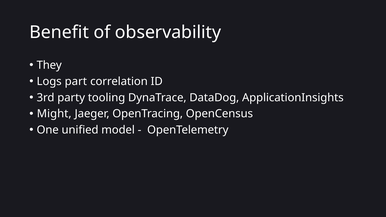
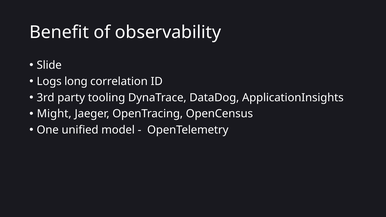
They: They -> Slide (49, 65)
part: part -> long (76, 81)
